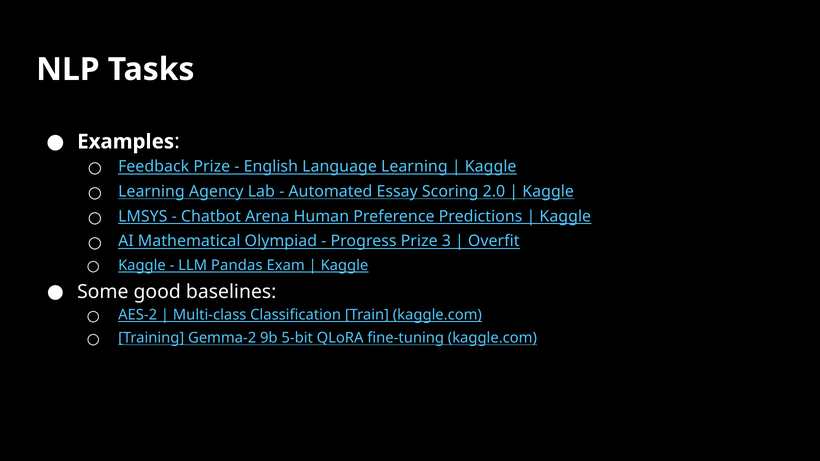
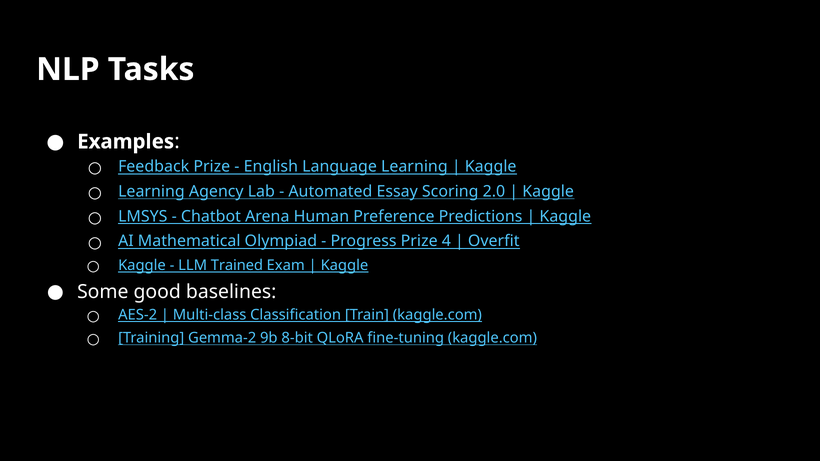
3: 3 -> 4 (446, 241)
Pandas: Pandas -> Trained (237, 265)
5-bit: 5-bit -> 8-bit (297, 338)
